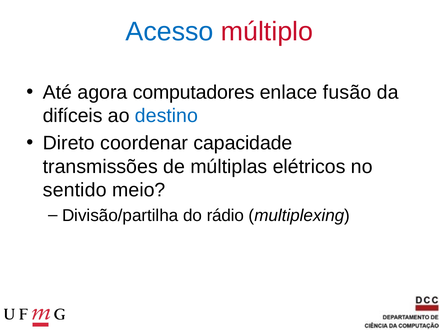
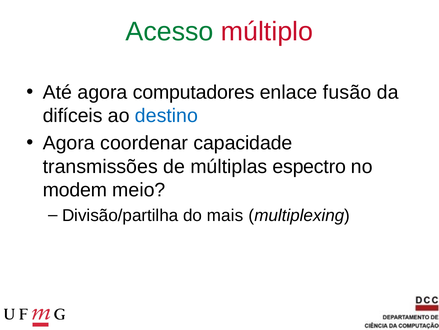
Acesso colour: blue -> green (169, 31)
Direto: Direto -> Agora (69, 143)
elétricos: elétricos -> espectro (309, 166)
sentido: sentido -> modem (75, 190)
rádio: rádio -> mais (225, 215)
